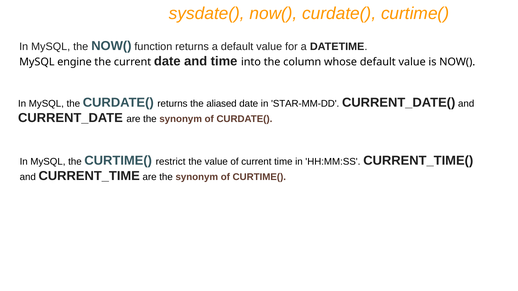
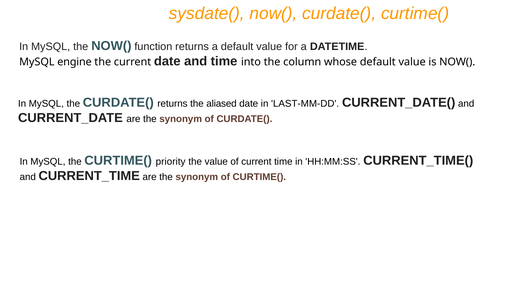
STAR-MM-DD: STAR-MM-DD -> LAST-MM-DD (305, 104)
restrict: restrict -> priority (171, 162)
